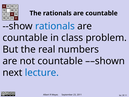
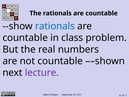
lecture colour: blue -> purple (42, 73)
